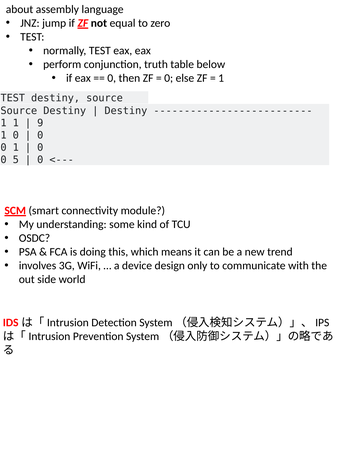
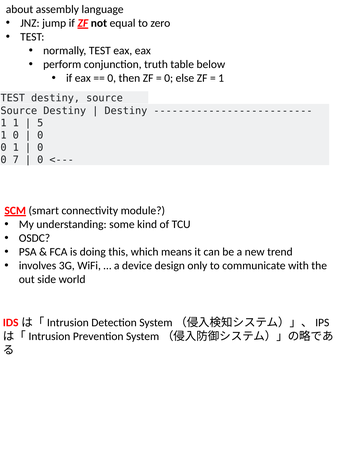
9: 9 -> 5 (40, 123)
5: 5 -> 7 (16, 160)
